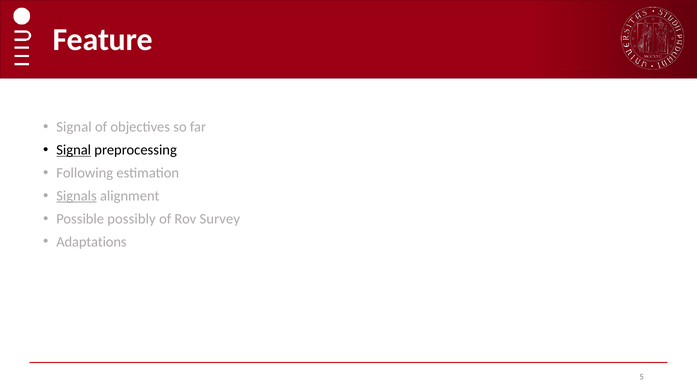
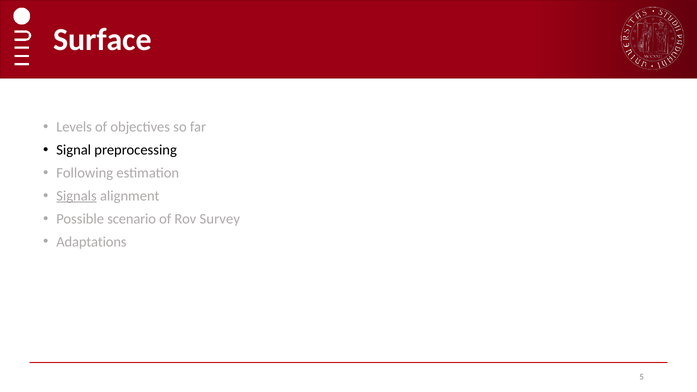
Feature: Feature -> Surface (102, 40)
Signal: Signal -> Levels (74, 127)
Signal underline: present -> none (74, 150)
possibly: possibly -> scenario (132, 219)
